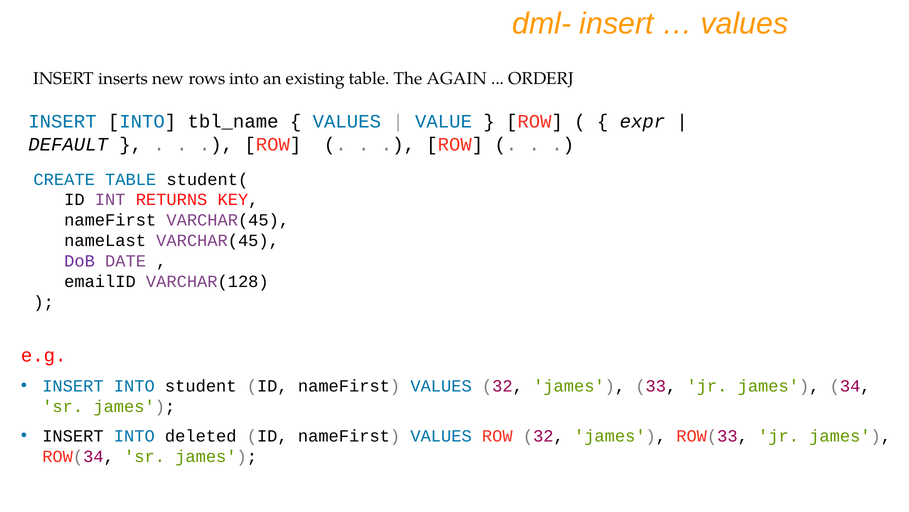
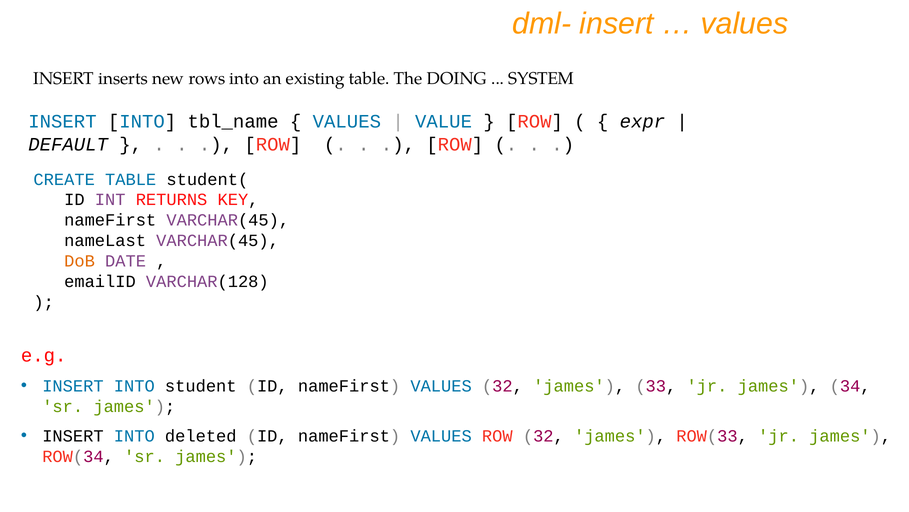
AGAIN: AGAIN -> DOING (457, 78)
ORDERJ: ORDERJ -> SYSTEM (541, 78)
DoB colour: purple -> orange (80, 261)
